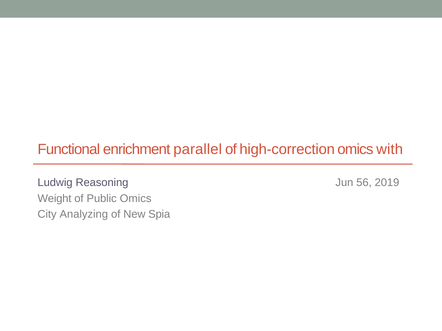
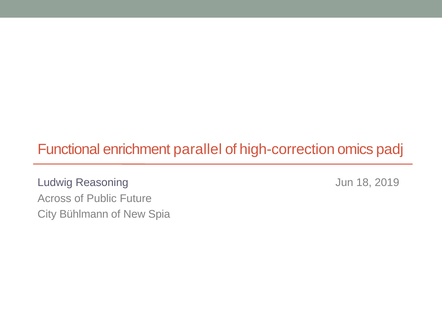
with: with -> padj (390, 149)
56: 56 -> 18 (364, 183)
Weight: Weight -> Across (54, 199)
Public Omics: Omics -> Future (136, 199)
Analyzing: Analyzing -> Bühlmann (84, 214)
